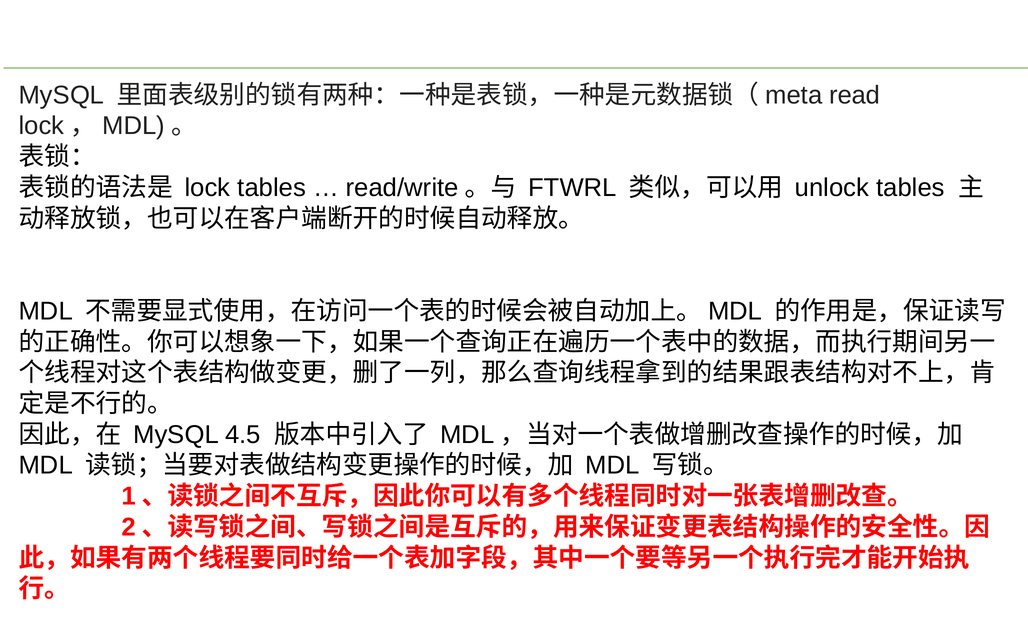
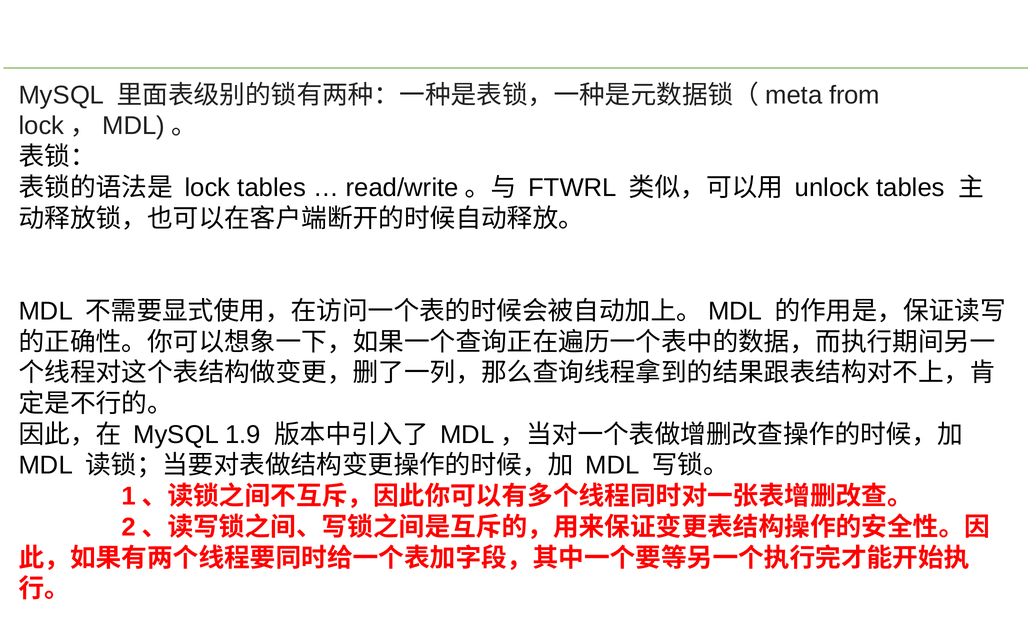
read: read -> from (855, 95)
4.5: 4.5 -> 1.9 (243, 434)
